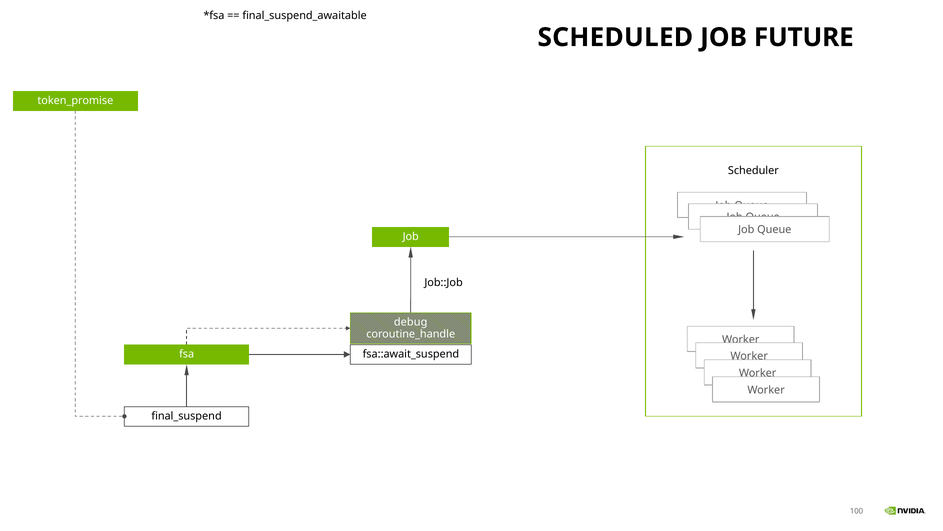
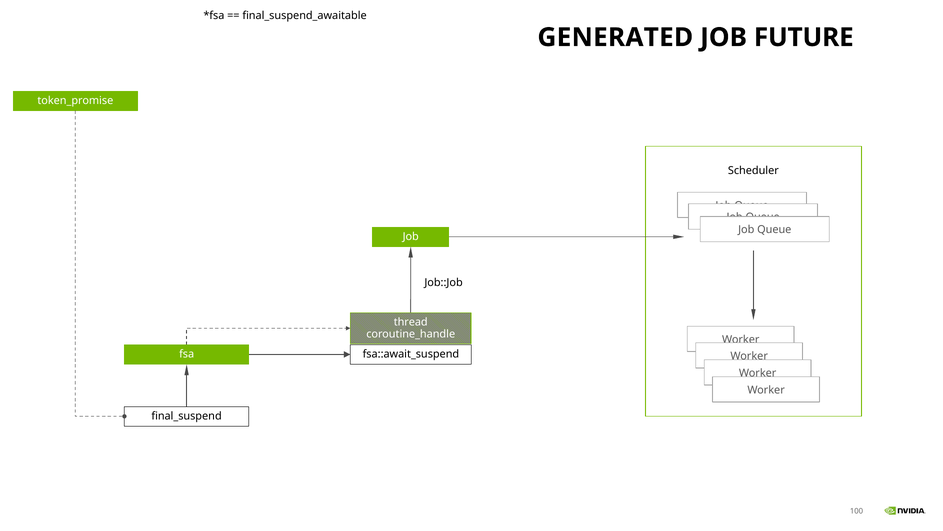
SCHEDULED: SCHEDULED -> GENERATED (615, 37)
debug: debug -> thread (411, 322)
